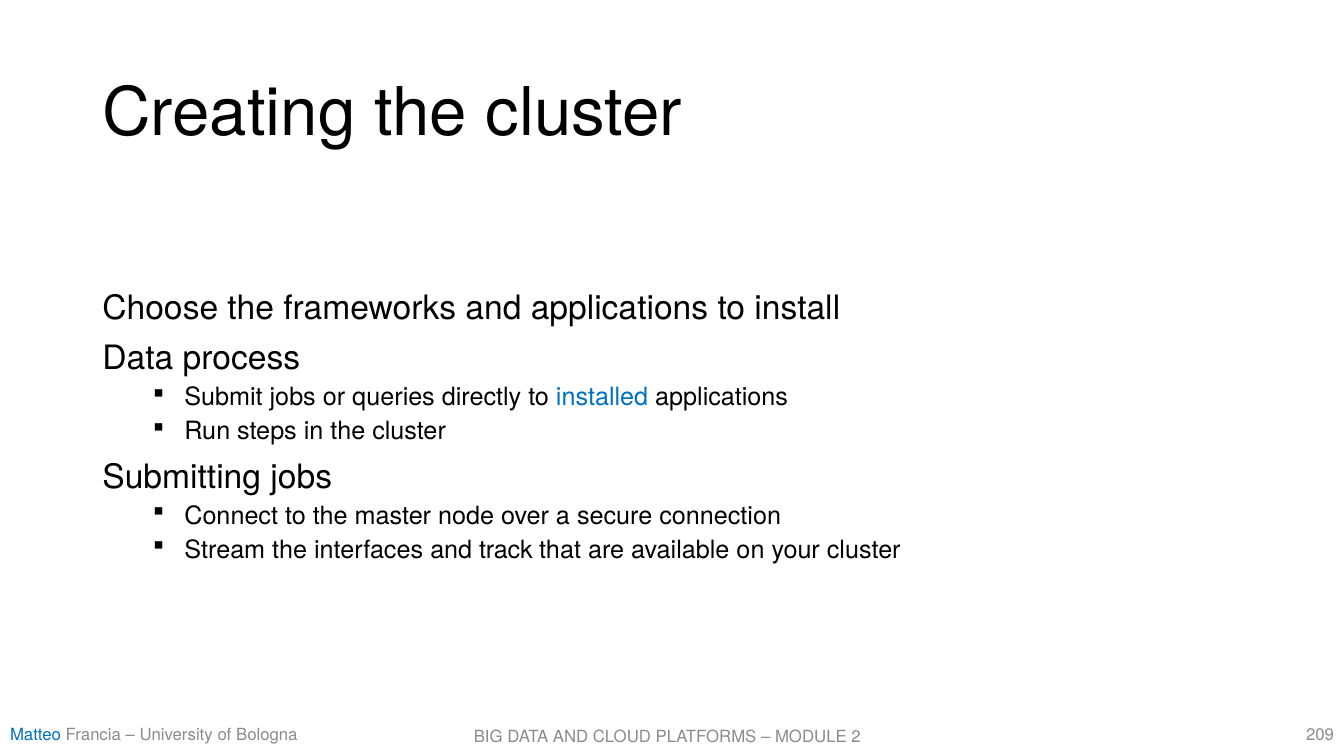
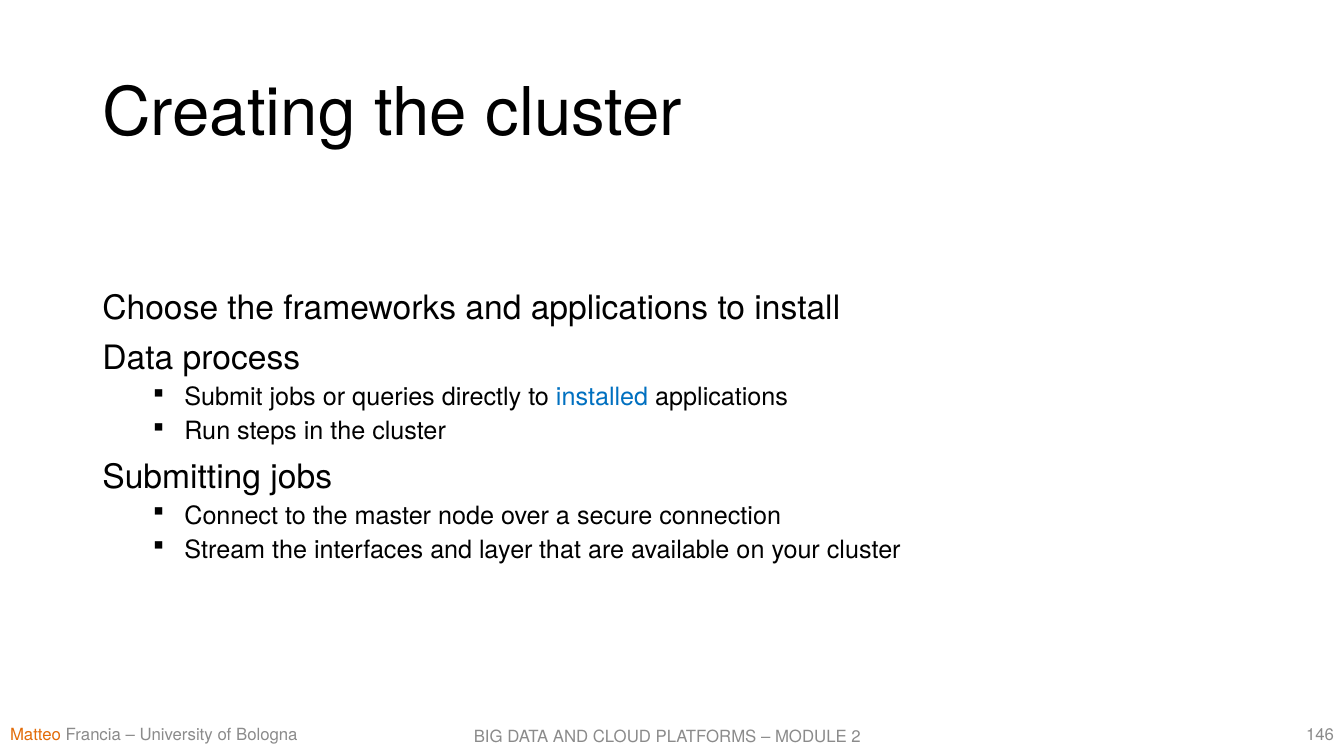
track: track -> layer (506, 550)
Matteo colour: blue -> orange (36, 735)
209: 209 -> 146 (1320, 735)
